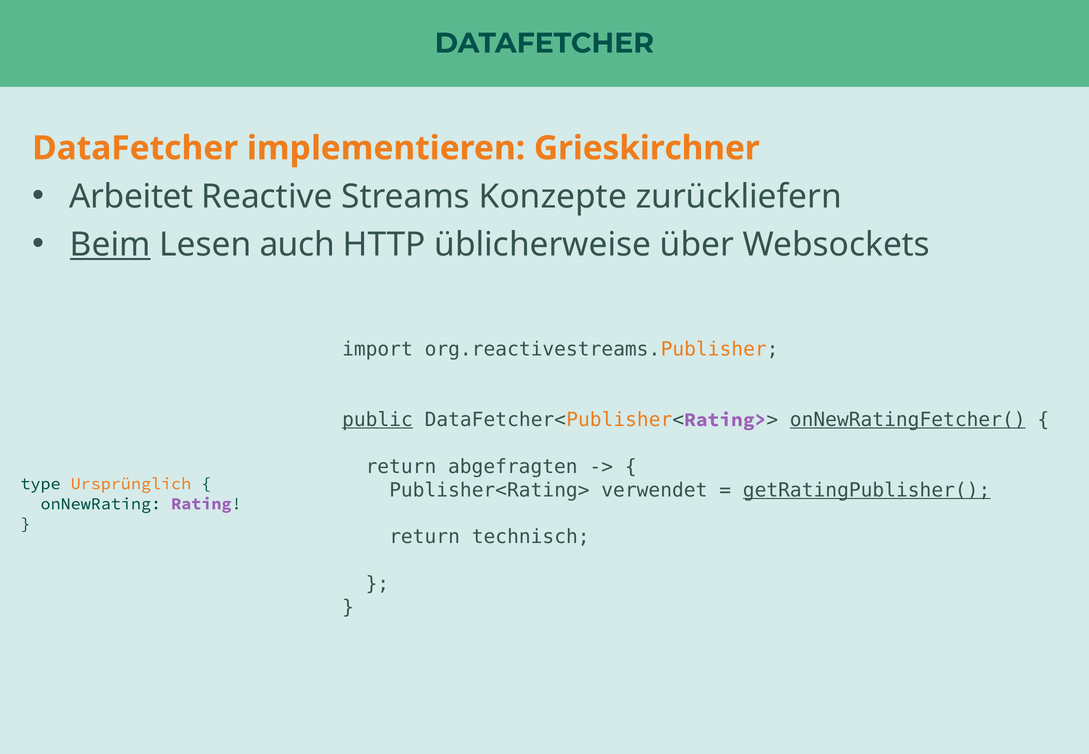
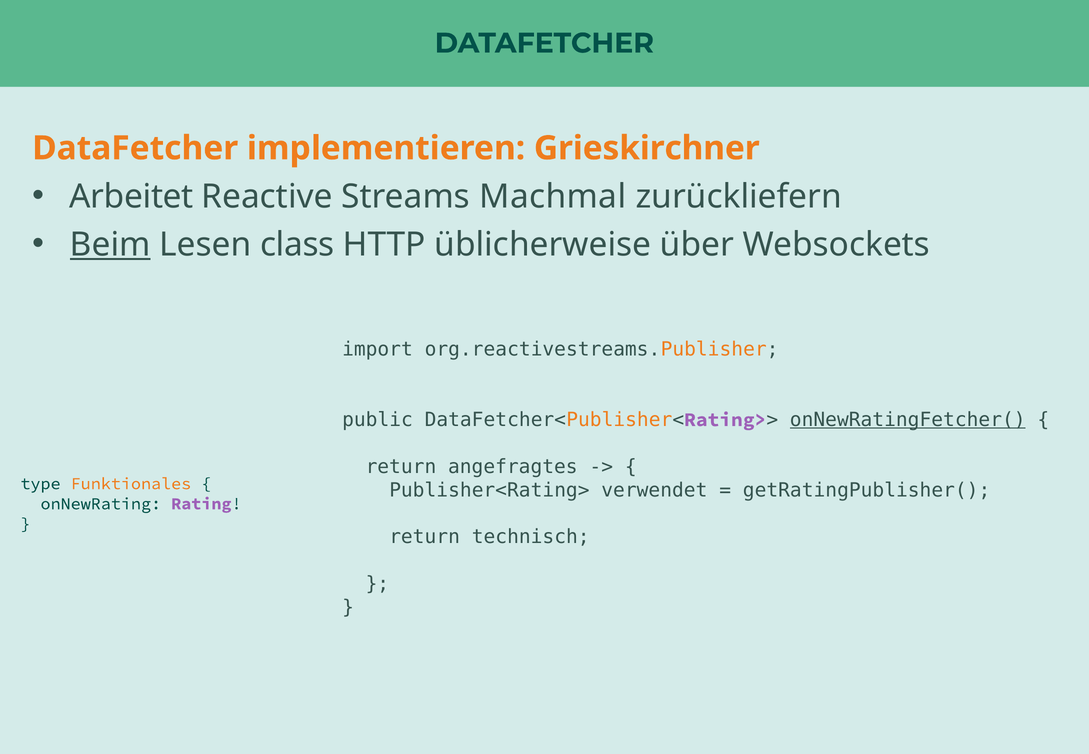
Konzepte: Konzepte -> Machmal (553, 196)
auch: auch -> class (297, 245)
public underline: present -> none (378, 420)
abgefragten: abgefragten -> angefragtes (513, 467)
Ursprünglich: Ursprünglich -> Funktionales (131, 484)
getRatingPublisher( underline: present -> none (867, 490)
